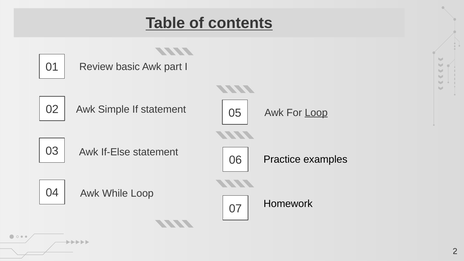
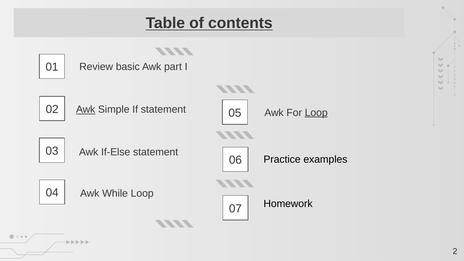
Awk underline: none -> present (86, 109)
